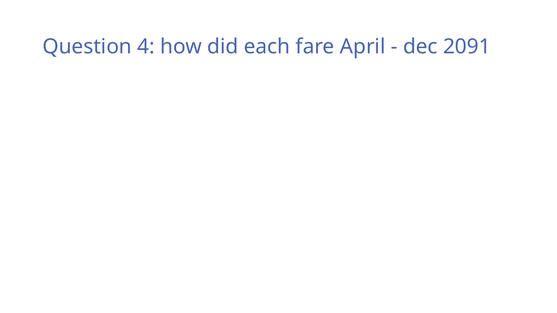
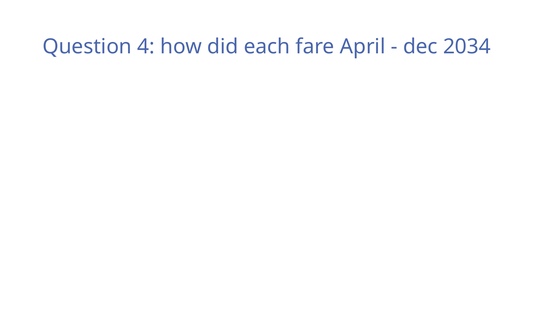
2091: 2091 -> 2034 (467, 47)
